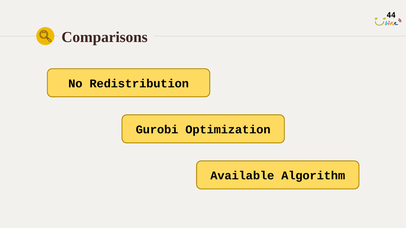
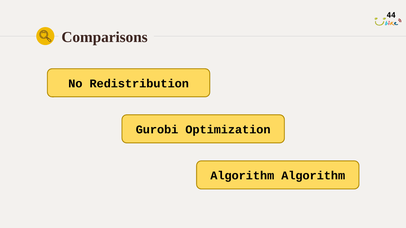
Available: Available -> Algorithm (242, 176)
